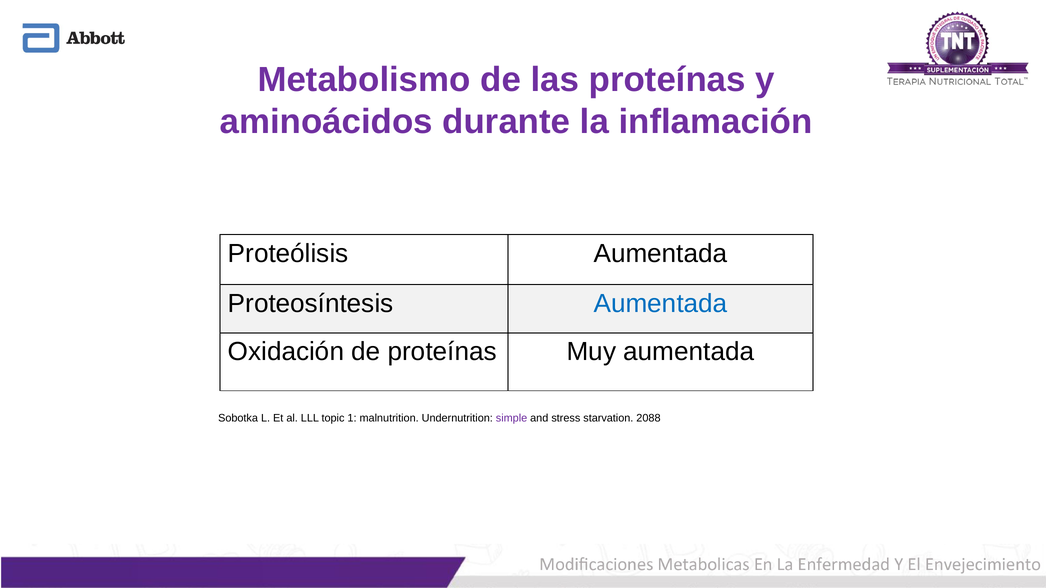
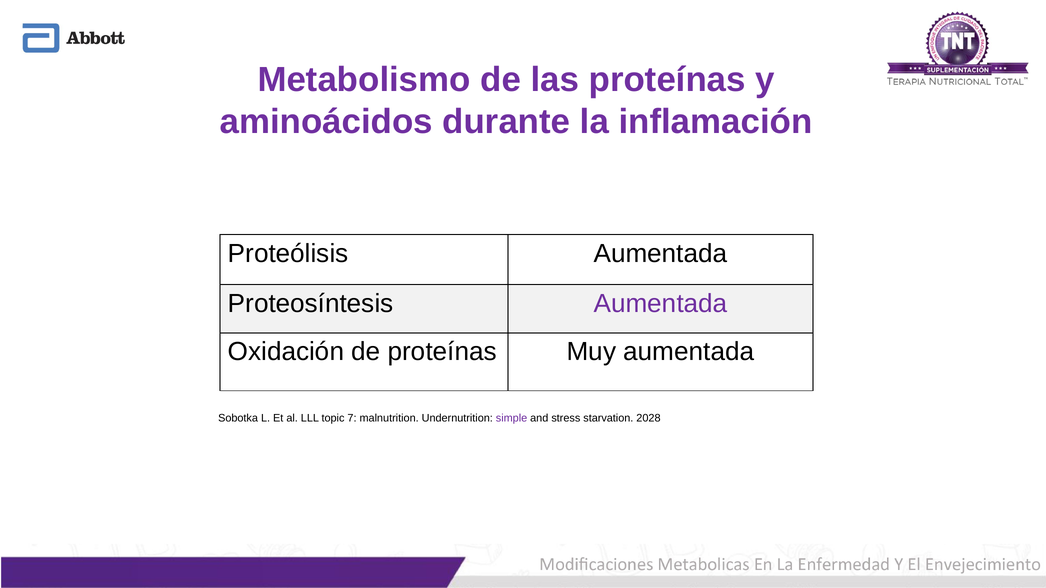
Aumentada colour: blue -> purple (661, 304)
1: 1 -> 7 (352, 419)
2088: 2088 -> 2028 (648, 419)
